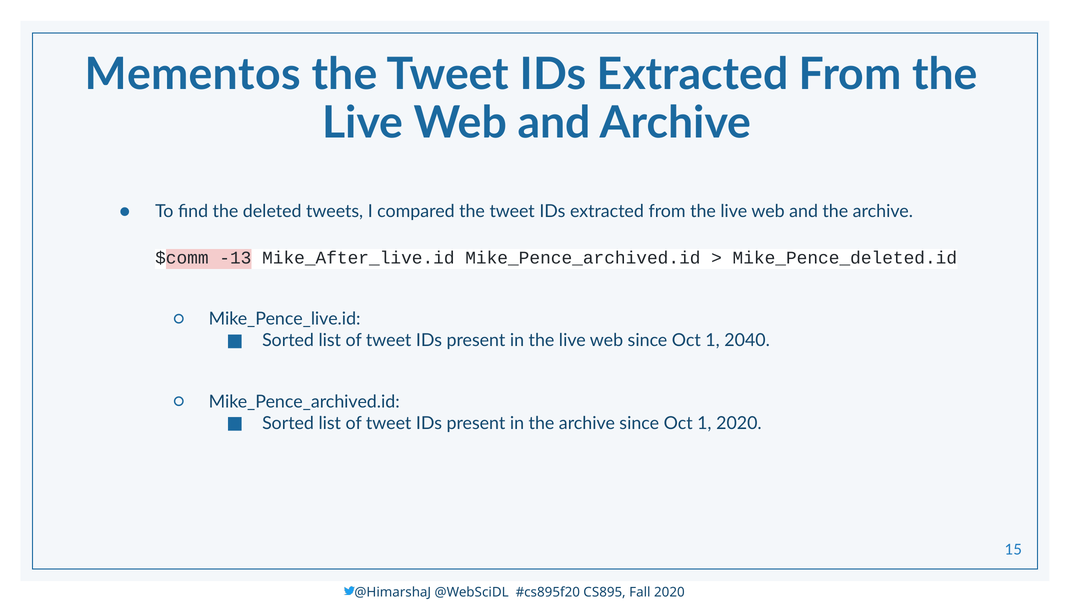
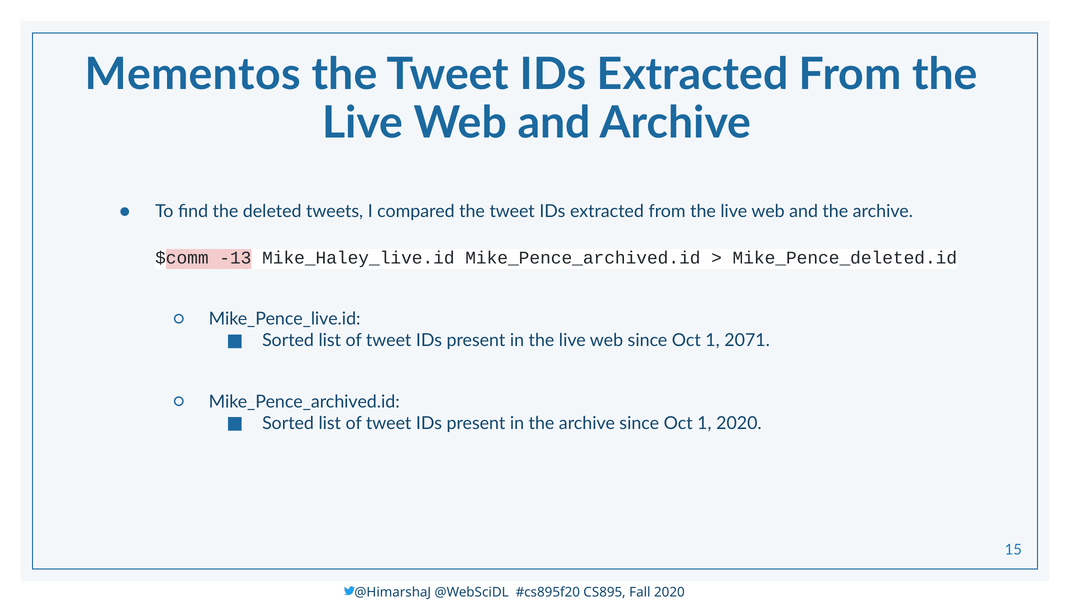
Mike_After_live.id: Mike_After_live.id -> Mike_Haley_live.id (358, 258)
2040: 2040 -> 2071 (747, 340)
